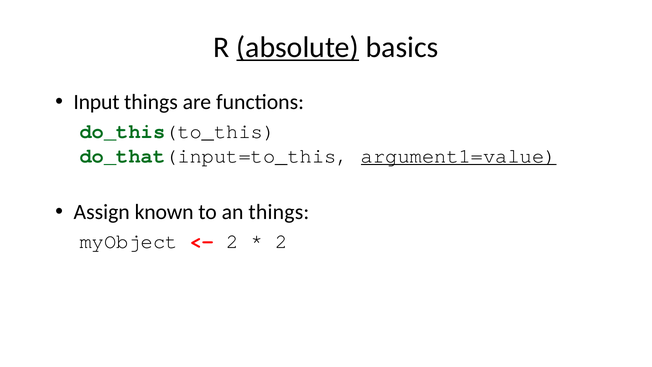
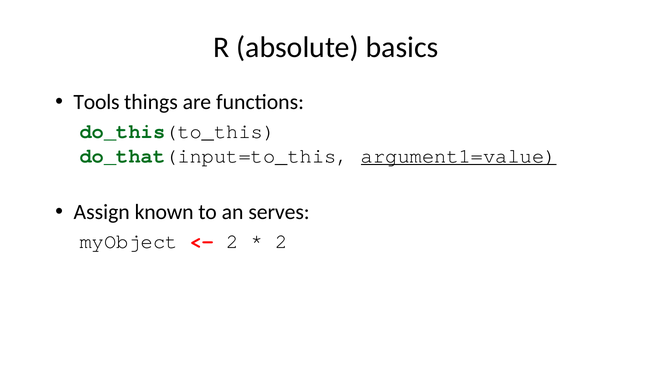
absolute underline: present -> none (298, 47)
Input: Input -> Tools (96, 102)
an things: things -> serves (279, 212)
